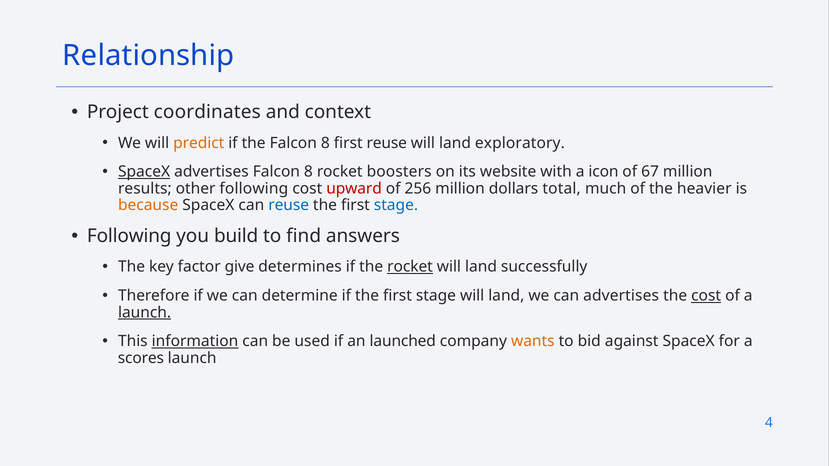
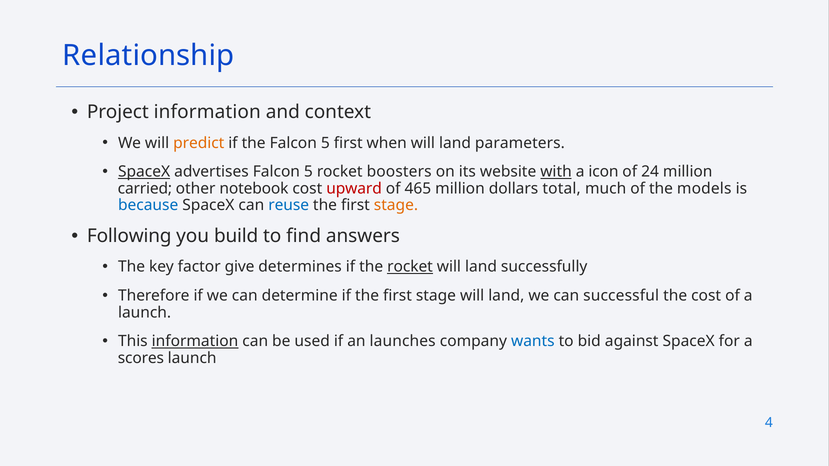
Project coordinates: coordinates -> information (207, 112)
the Falcon 8: 8 -> 5 (325, 143)
first reuse: reuse -> when (387, 143)
exploratory: exploratory -> parameters (520, 143)
advertises Falcon 8: 8 -> 5 (308, 172)
with underline: none -> present (556, 172)
67: 67 -> 24 (650, 172)
results: results -> carried (145, 189)
other following: following -> notebook (254, 189)
256: 256 -> 465 (418, 189)
heavier: heavier -> models (704, 189)
because colour: orange -> blue (148, 205)
stage colour: blue -> orange (396, 205)
can advertises: advertises -> successful (621, 296)
cost underline: present -> none (706, 296)
launch underline: present -> none (145, 313)
launched: launched -> launches (403, 341)
wants colour: orange -> blue (533, 341)
